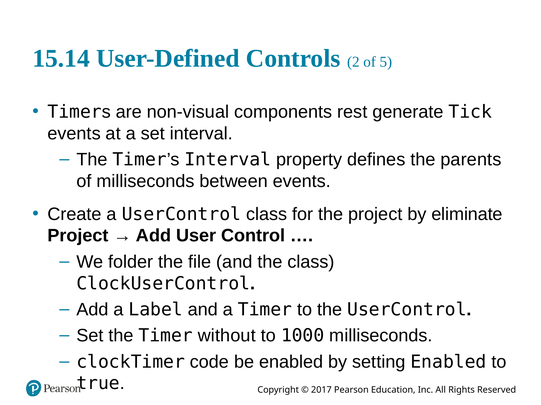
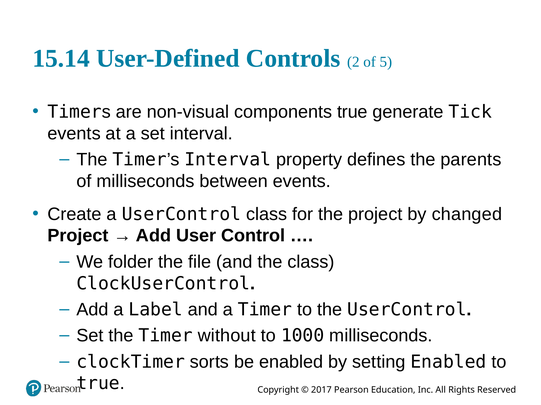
components rest: rest -> true (352, 112)
eliminate: eliminate -> changed (467, 215)
code: code -> sorts (209, 362)
